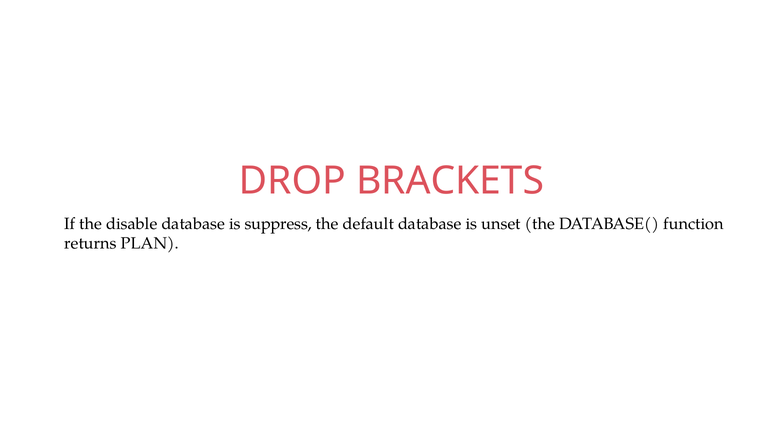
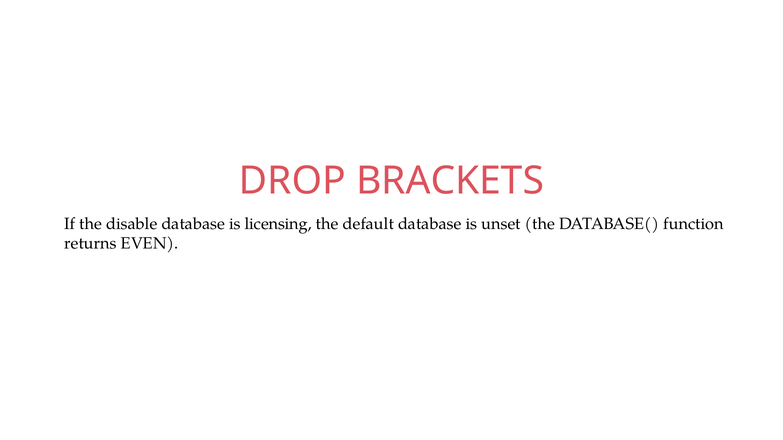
suppress: suppress -> licensing (278, 224)
PLAN: PLAN -> EVEN (150, 244)
